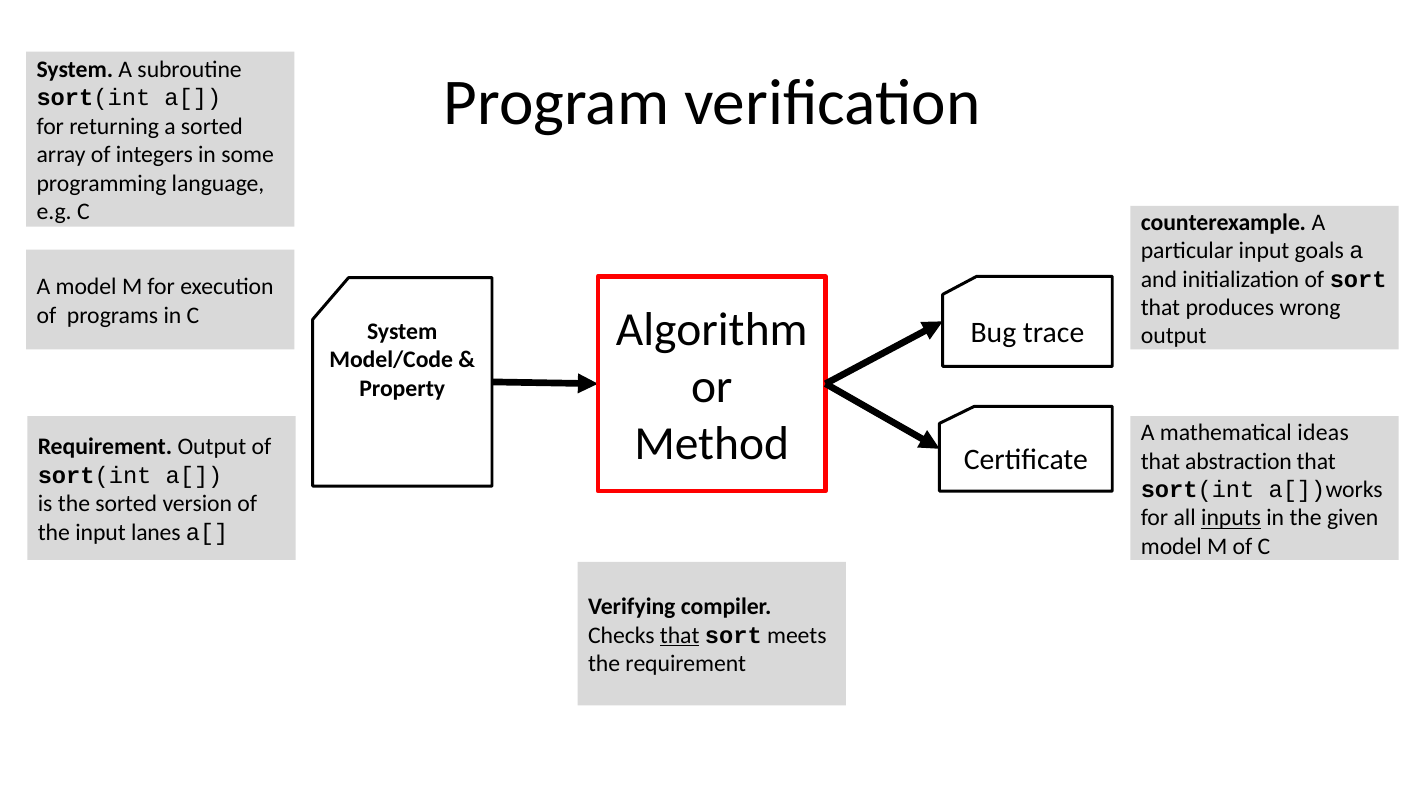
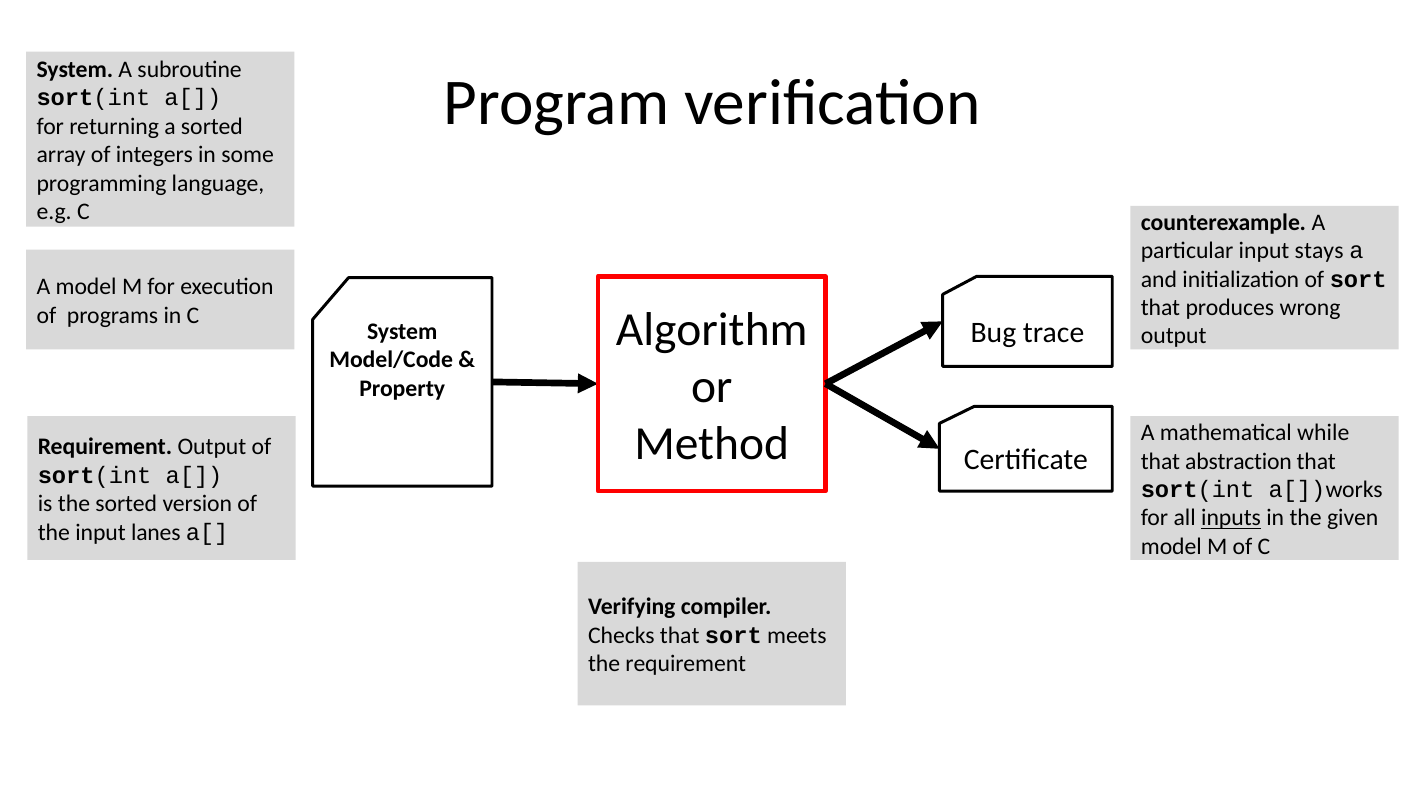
goals: goals -> stays (1319, 251)
ideas: ideas -> while (1323, 433)
that underline: present -> none (680, 636)
